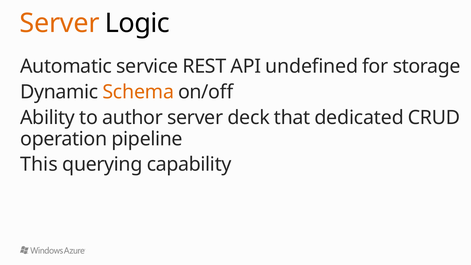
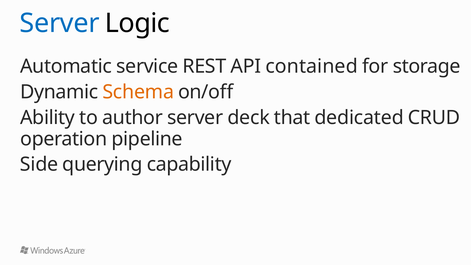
Server colour: orange -> blue (60, 23)
undefined: undefined -> contained (312, 66)
This: This -> Side (39, 165)
